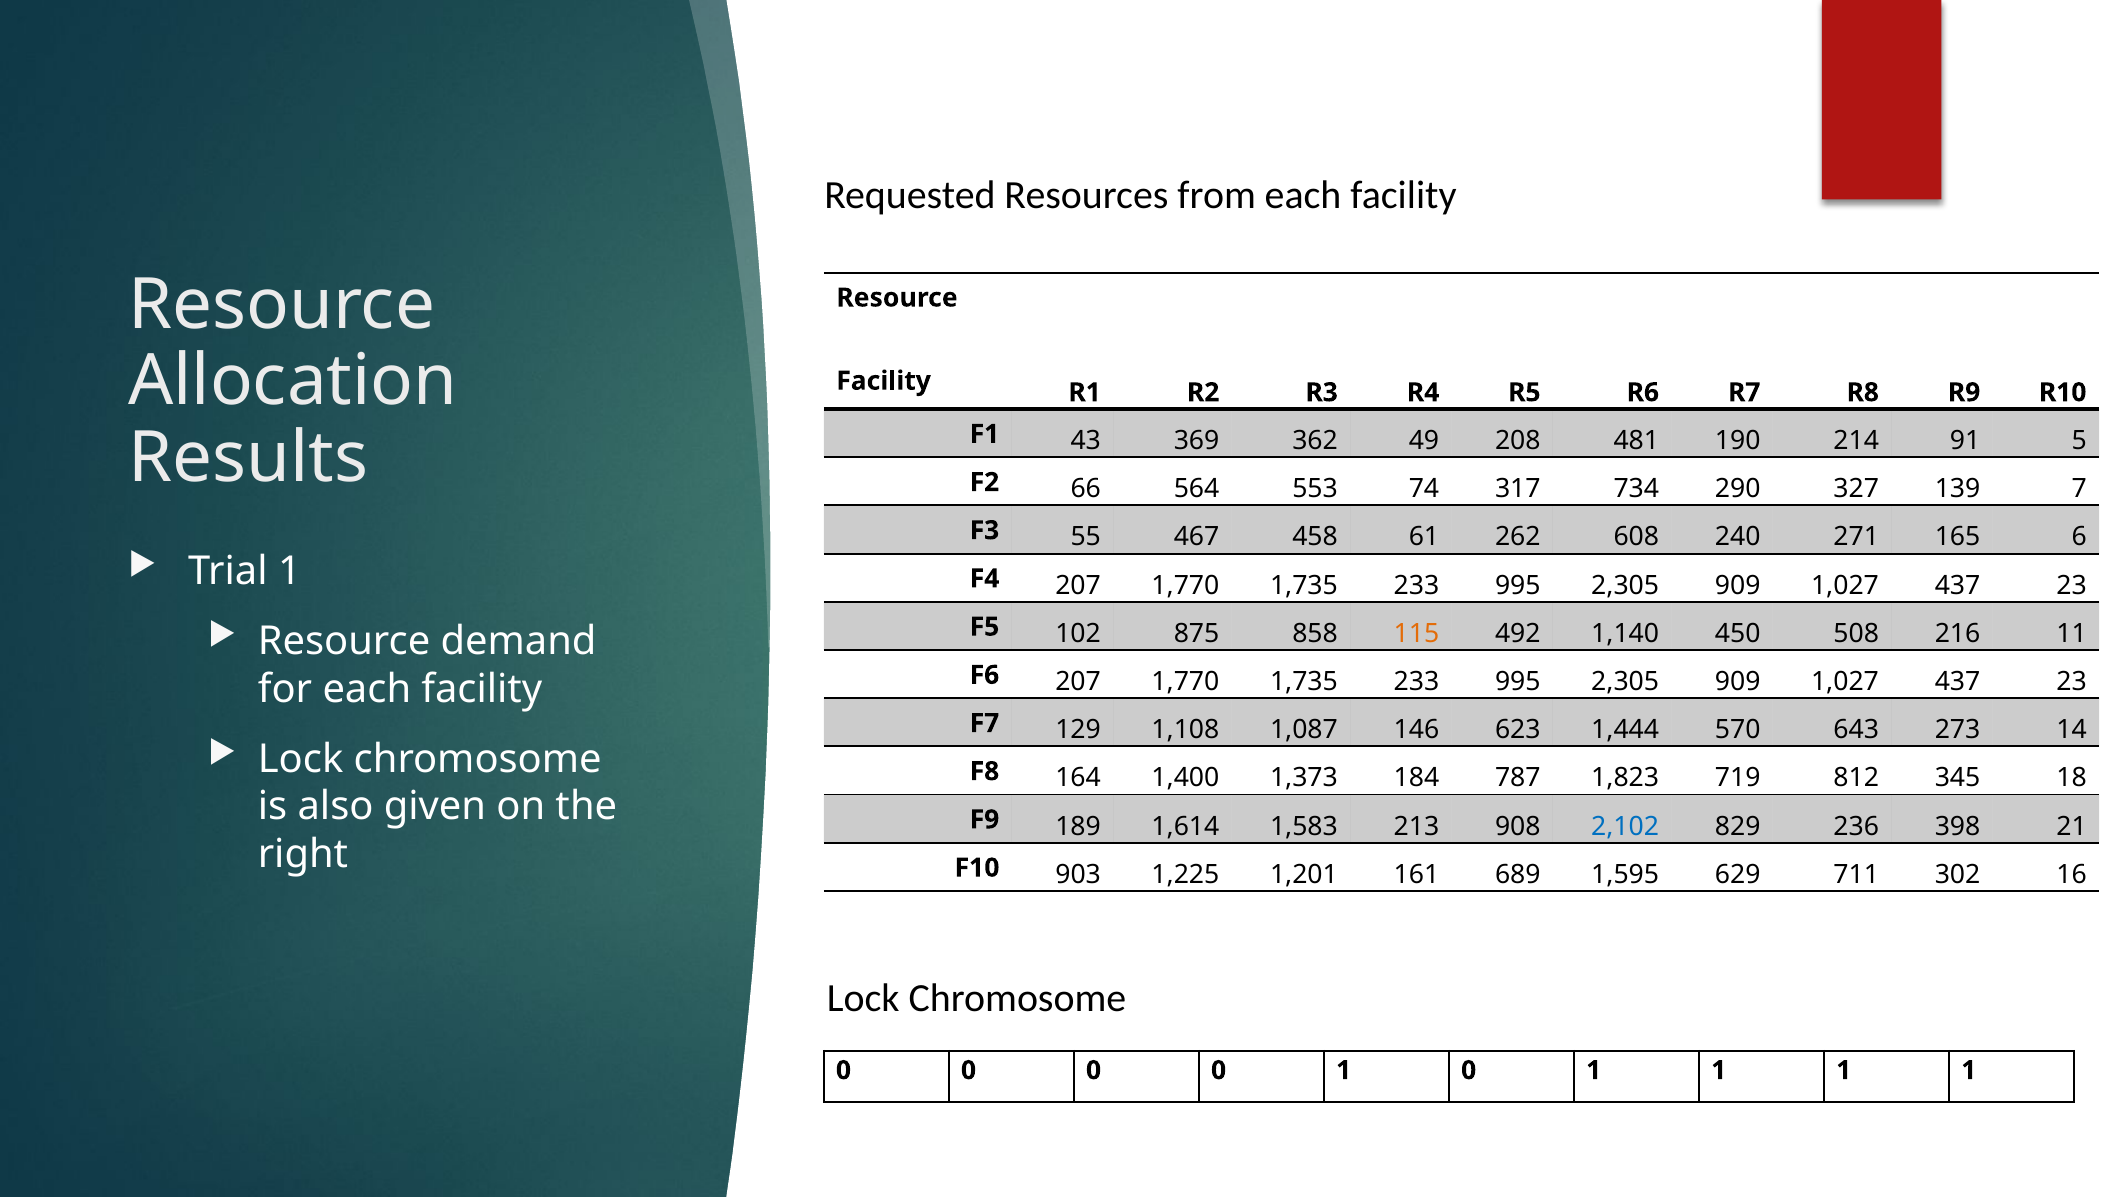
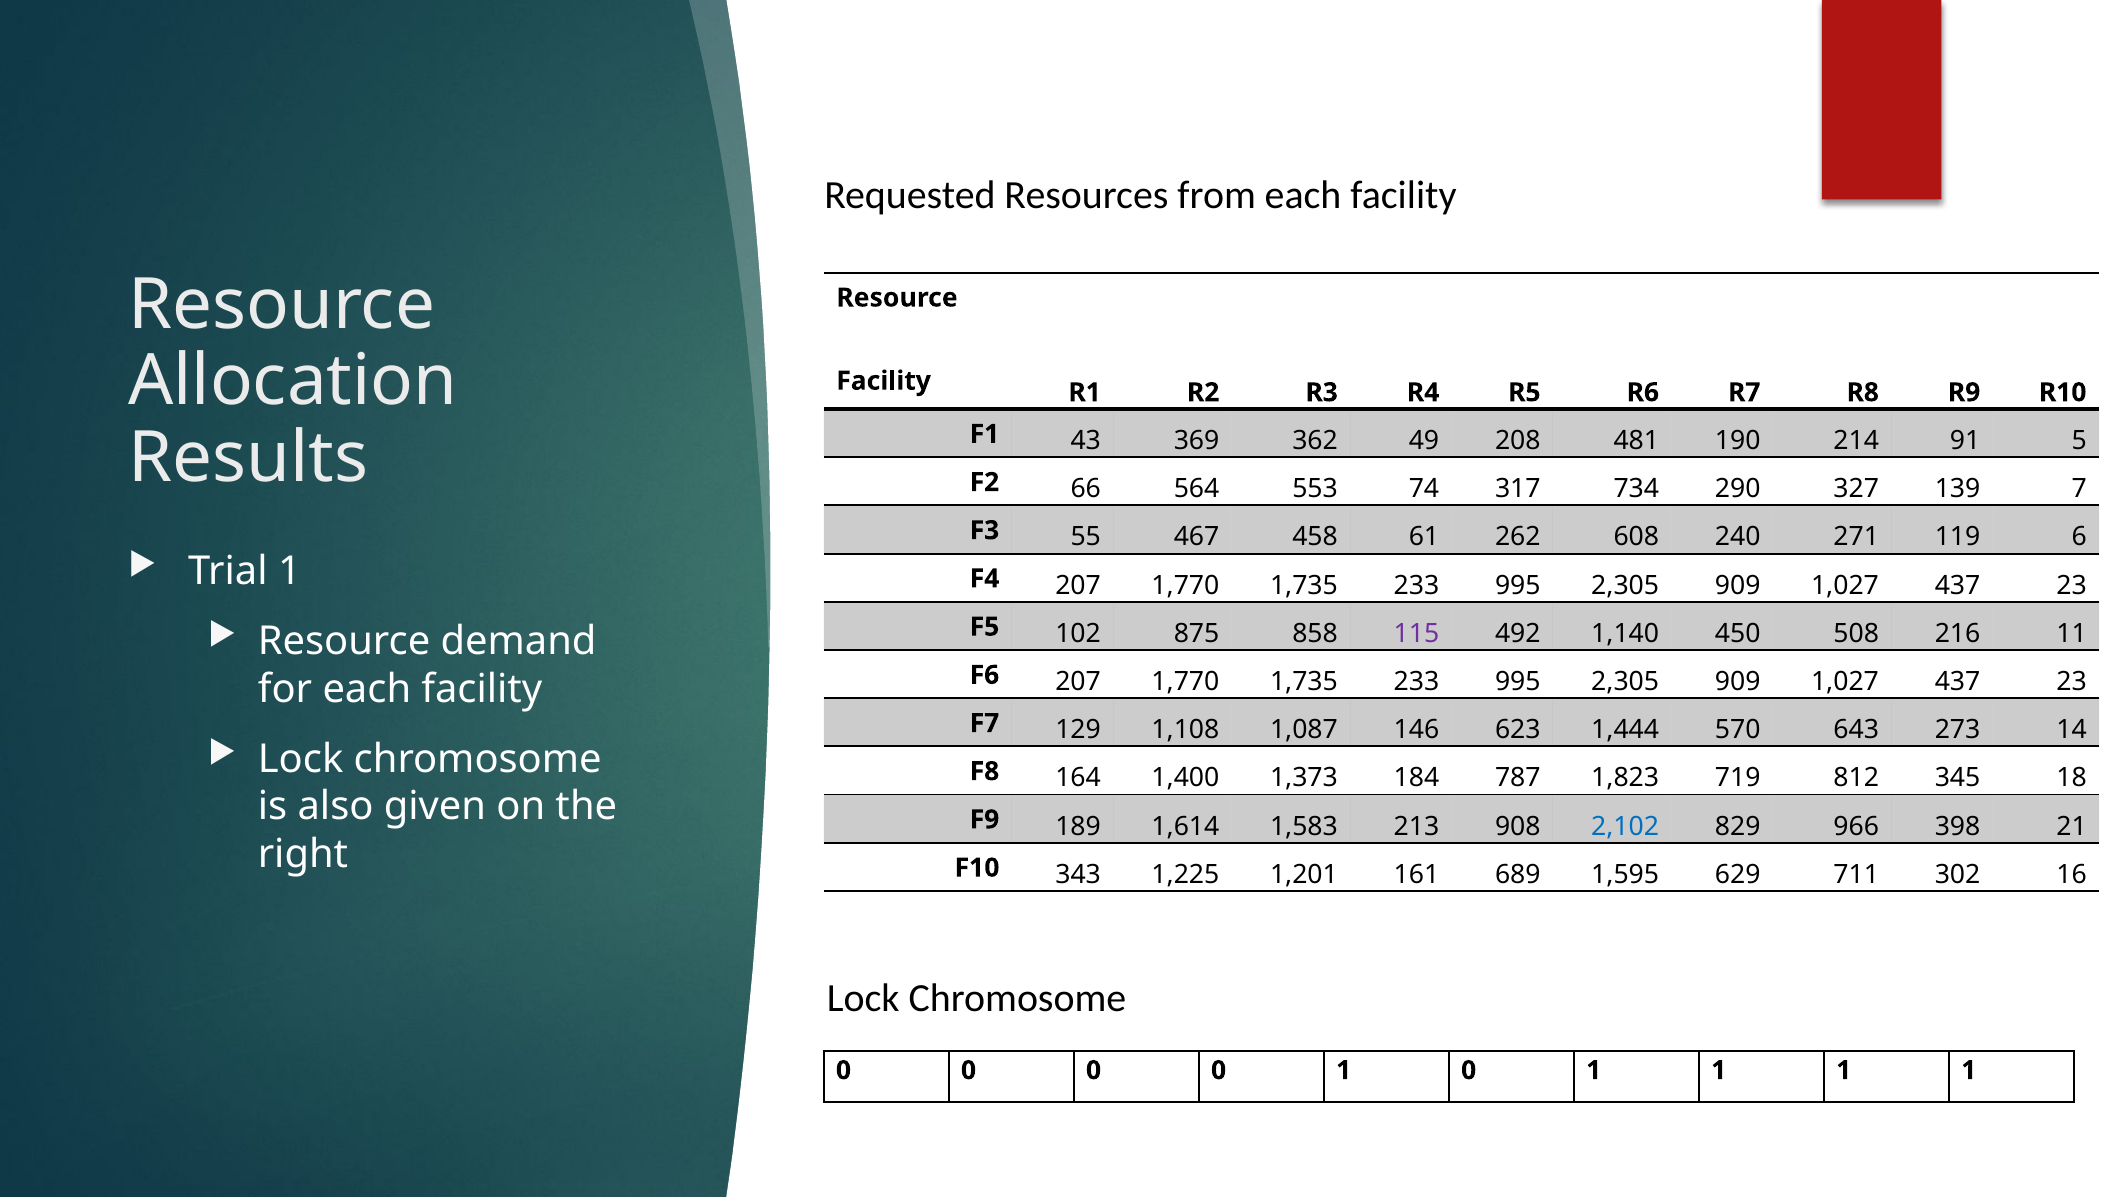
165: 165 -> 119 (1958, 537)
115 colour: orange -> purple (1417, 633)
236: 236 -> 966 (1856, 826)
903: 903 -> 343 (1078, 874)
